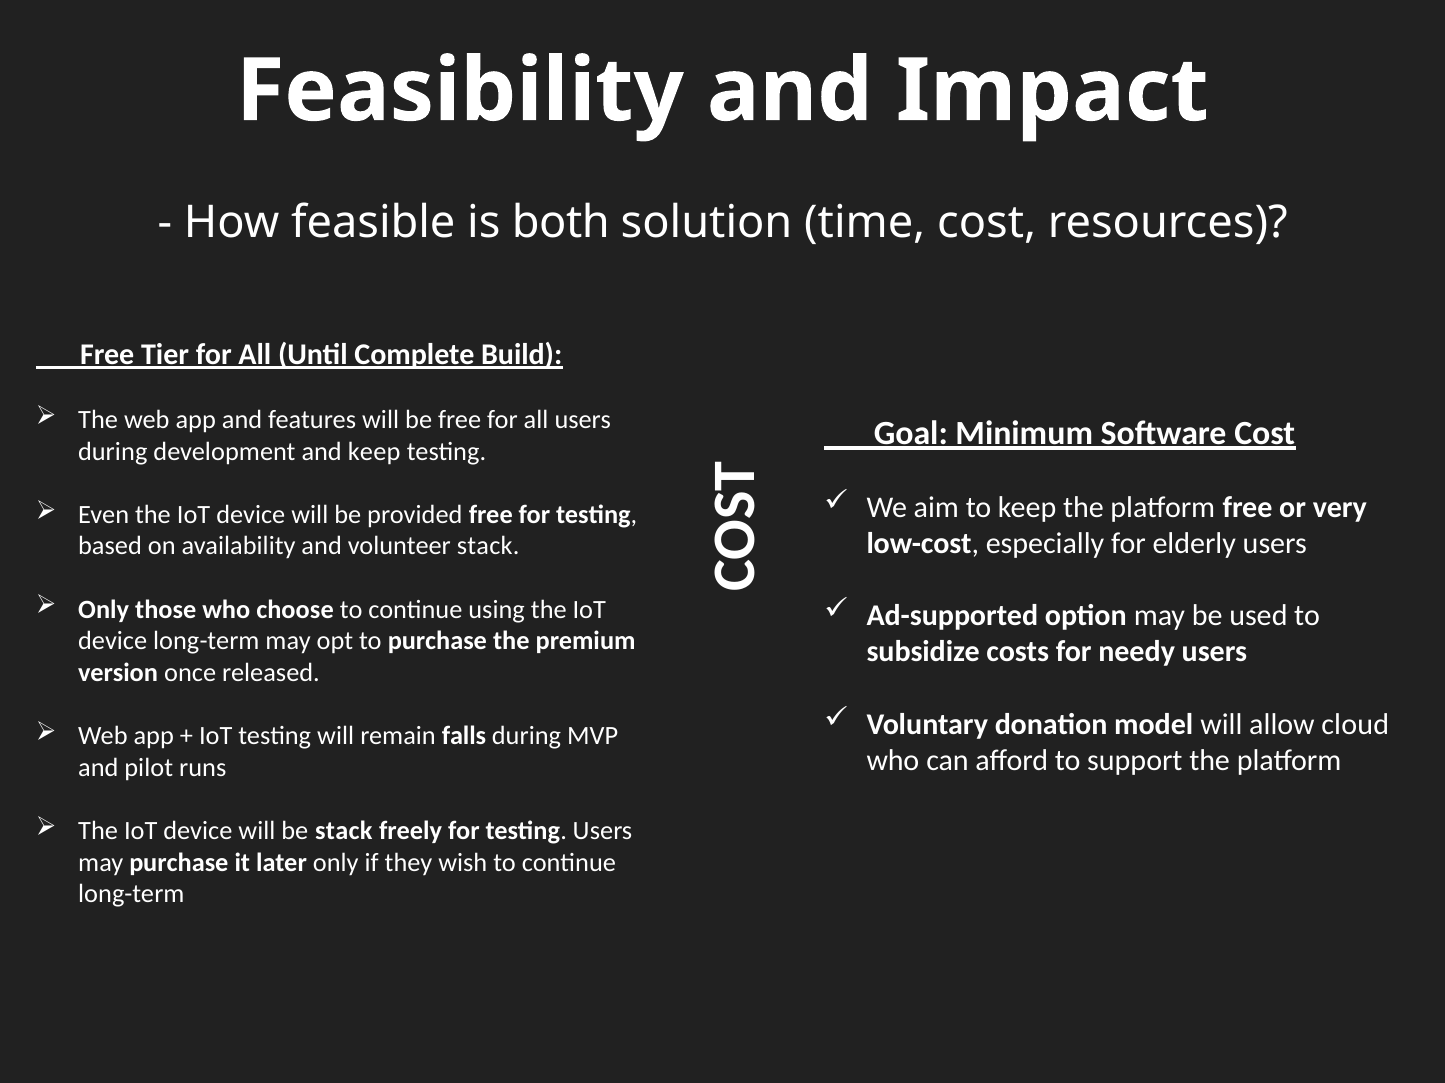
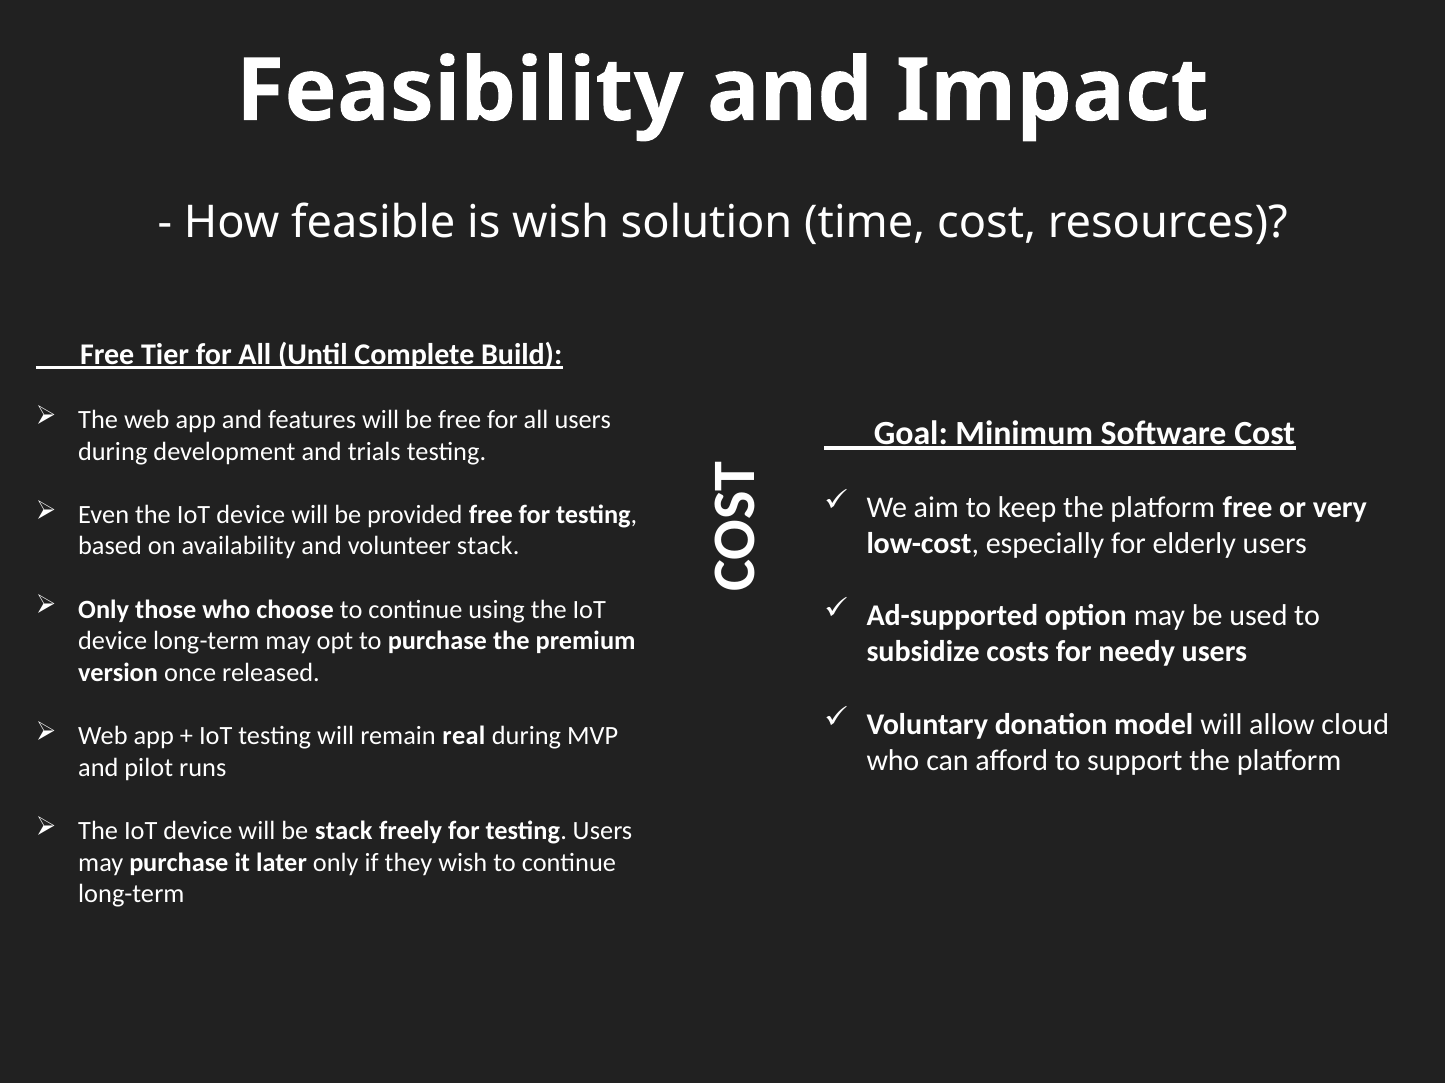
is both: both -> wish (561, 223)
and keep: keep -> trials (374, 452)
falls: falls -> real (464, 736)
